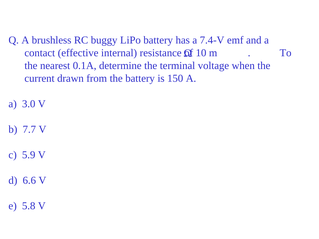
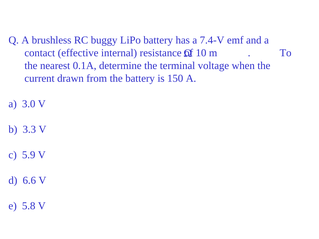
7.7: 7.7 -> 3.3 (29, 130)
